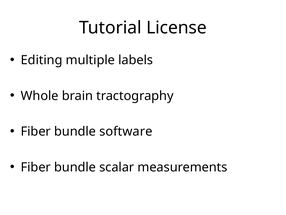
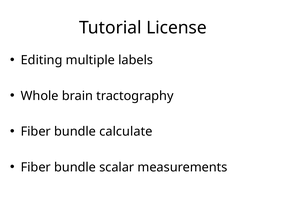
software: software -> calculate (126, 131)
